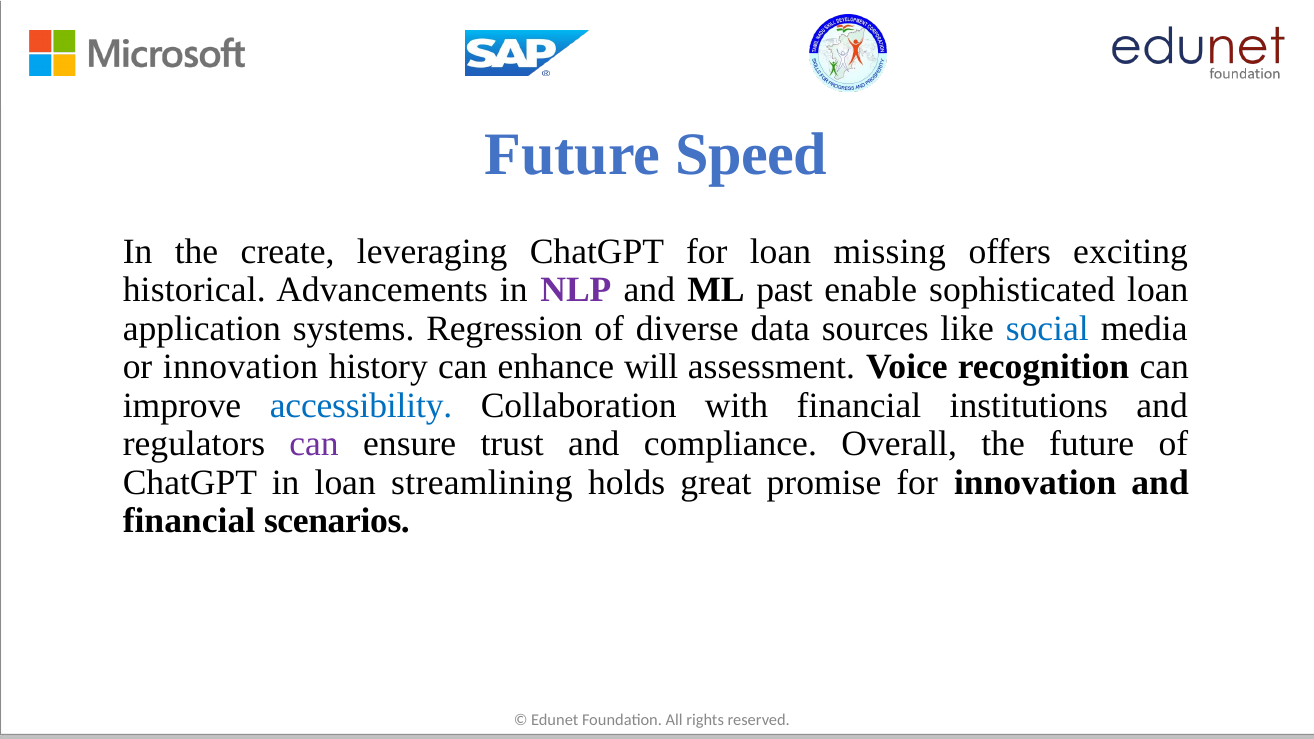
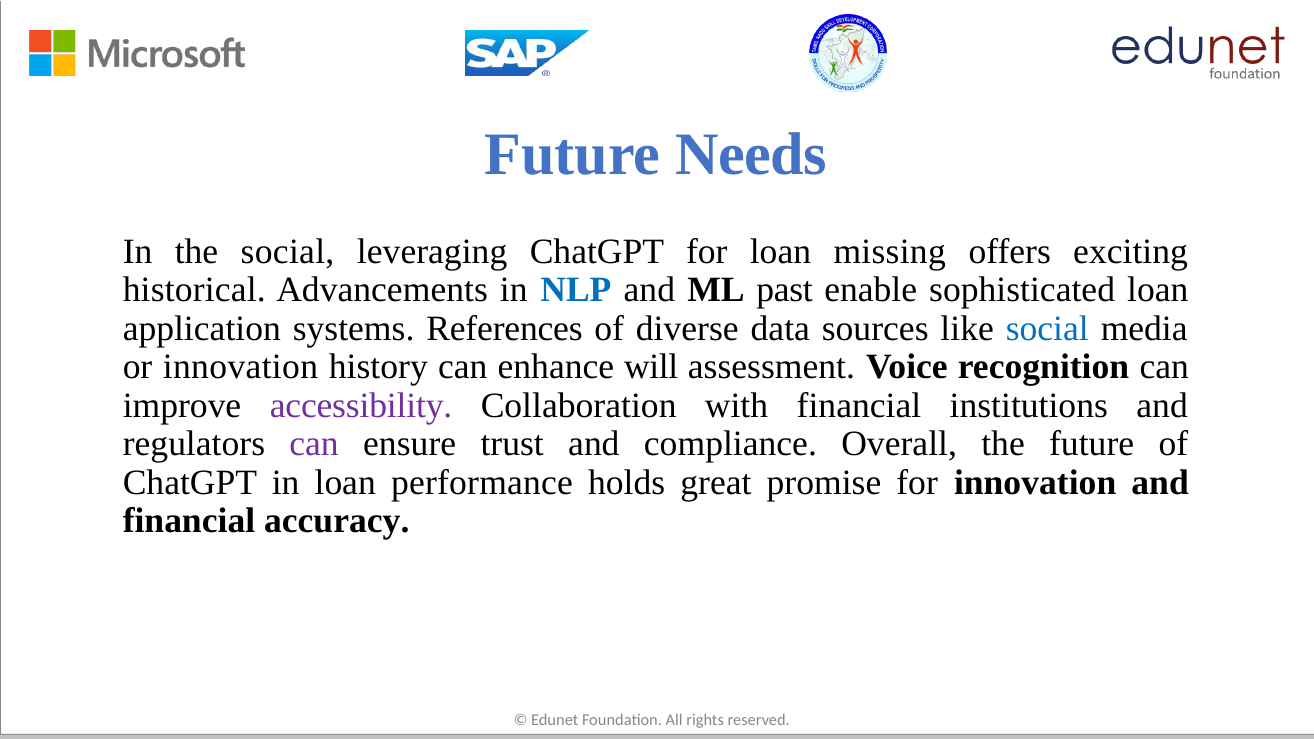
Speed: Speed -> Needs (751, 155)
the create: create -> social (288, 251)
NLP colour: purple -> blue (576, 290)
Regression: Regression -> References (505, 328)
accessibility colour: blue -> purple (361, 406)
streamlining: streamlining -> performance (482, 483)
scenarios: scenarios -> accuracy (337, 521)
